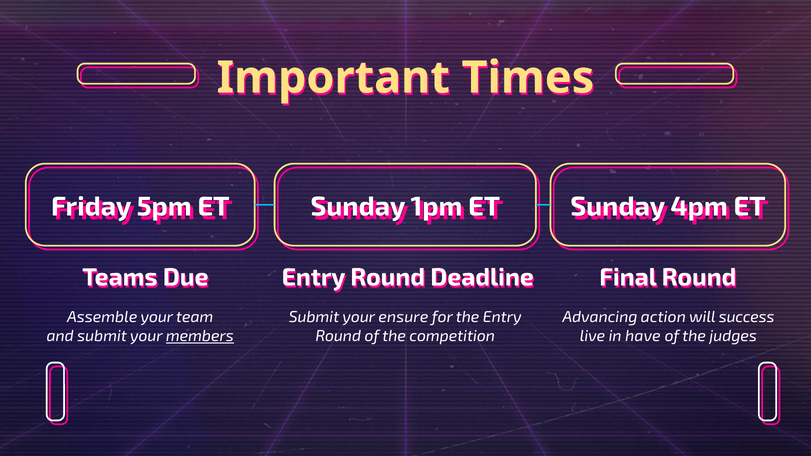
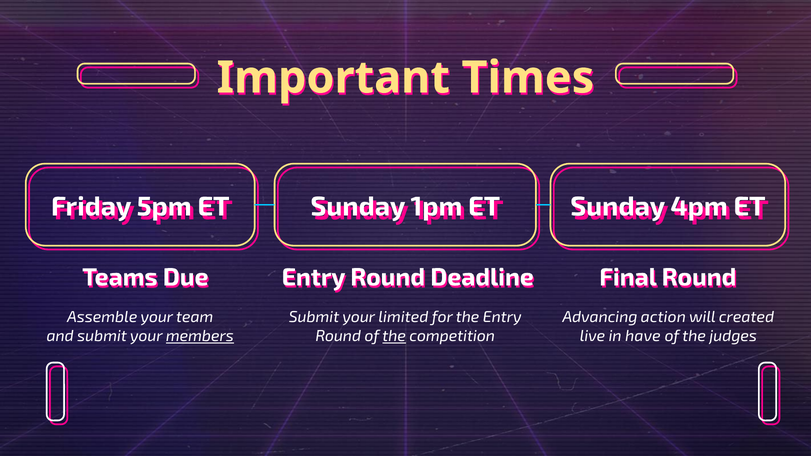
ensure: ensure -> limited (403, 317)
success: success -> created (747, 317)
the underline: none -> present (394, 336)
